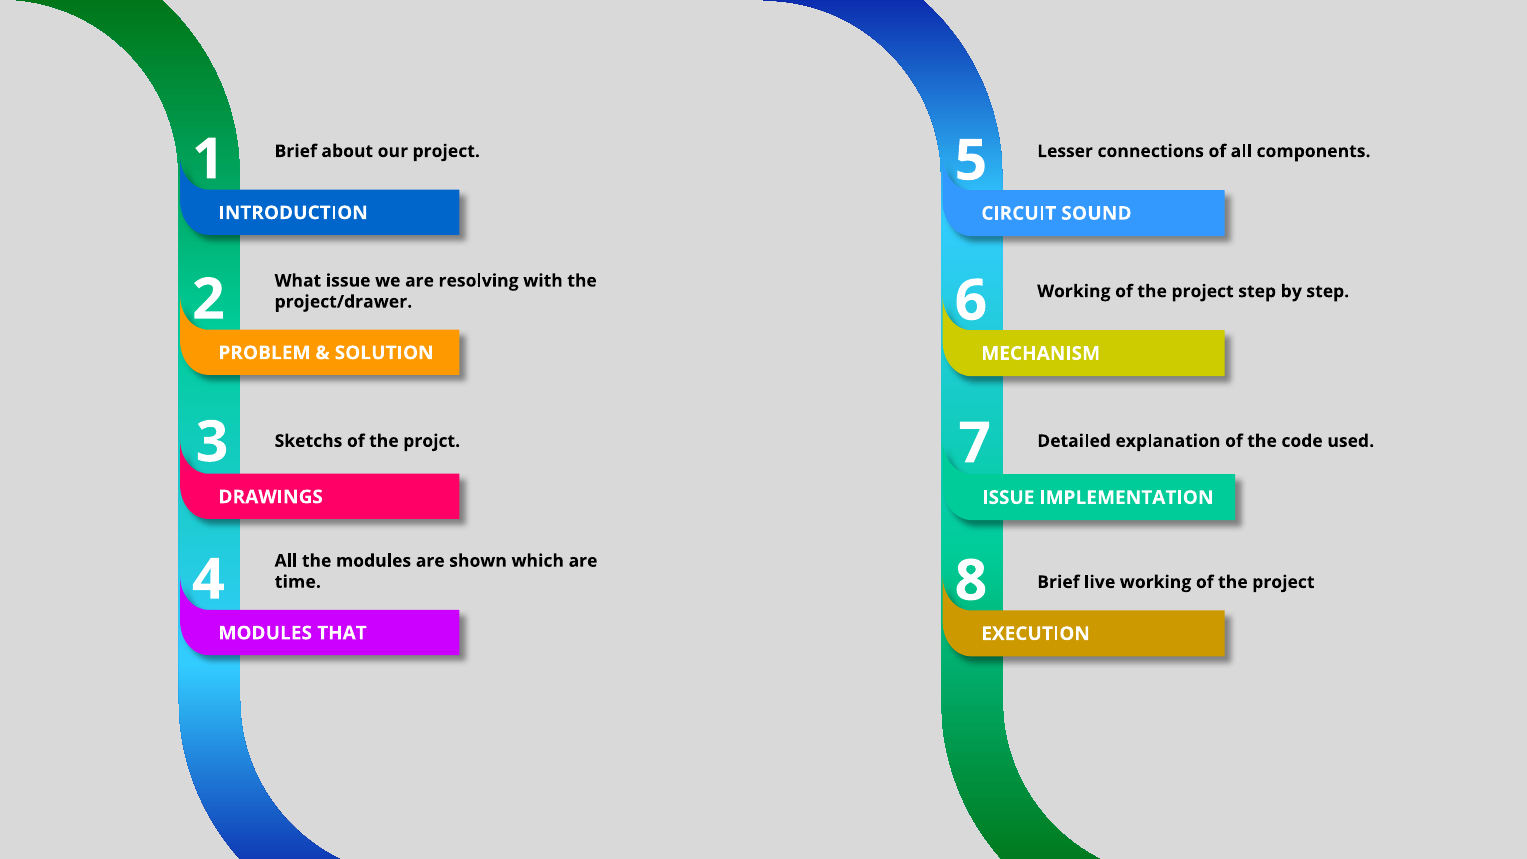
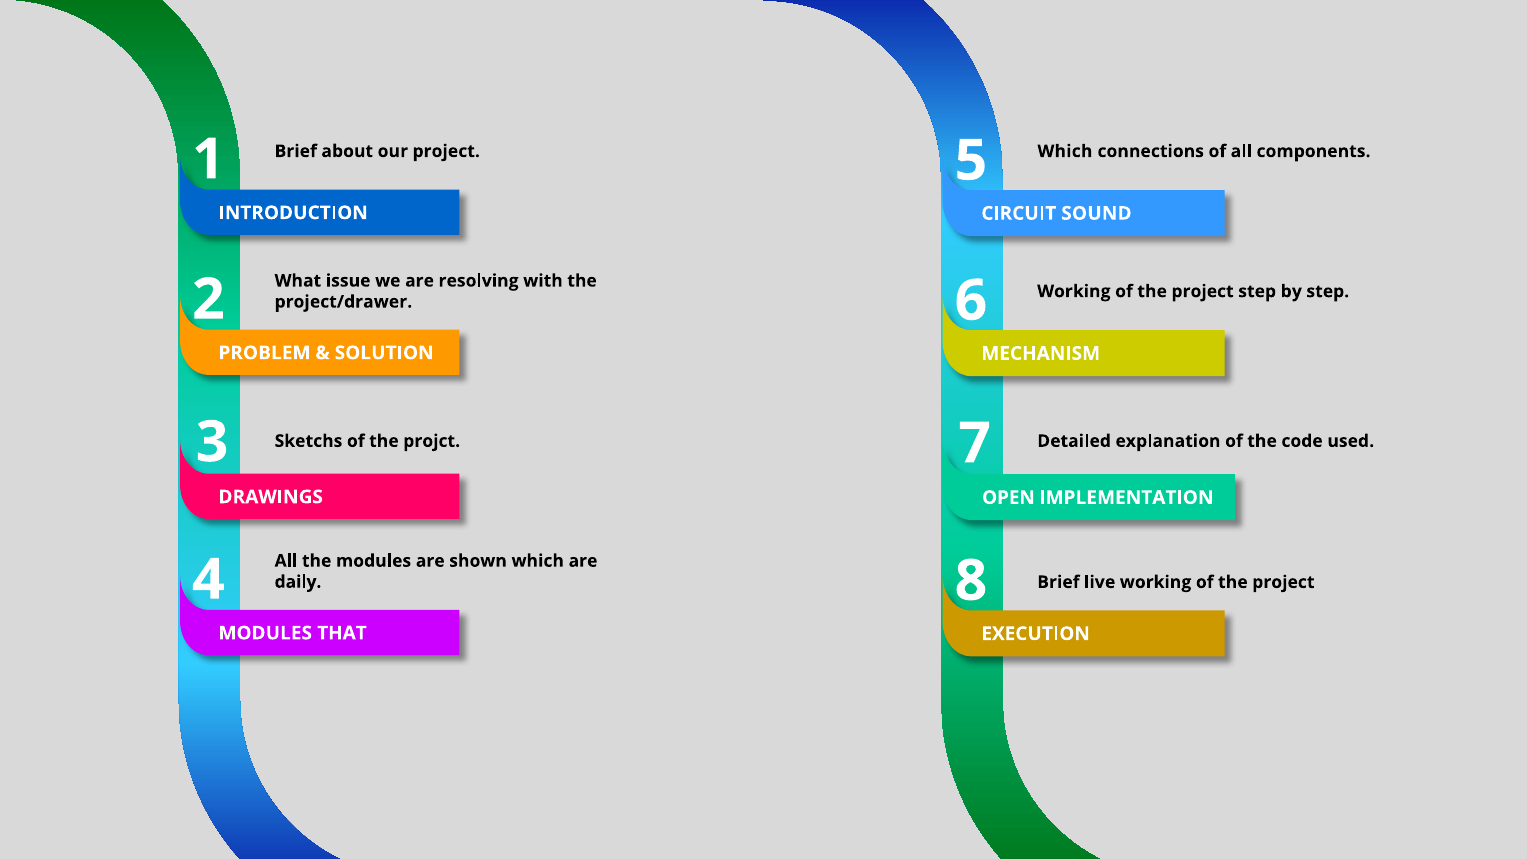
5 Lesser: Lesser -> Which (1065, 151)
ISSUE: ISSUE -> OPEN (1008, 498)
time: time -> daily (298, 582)
